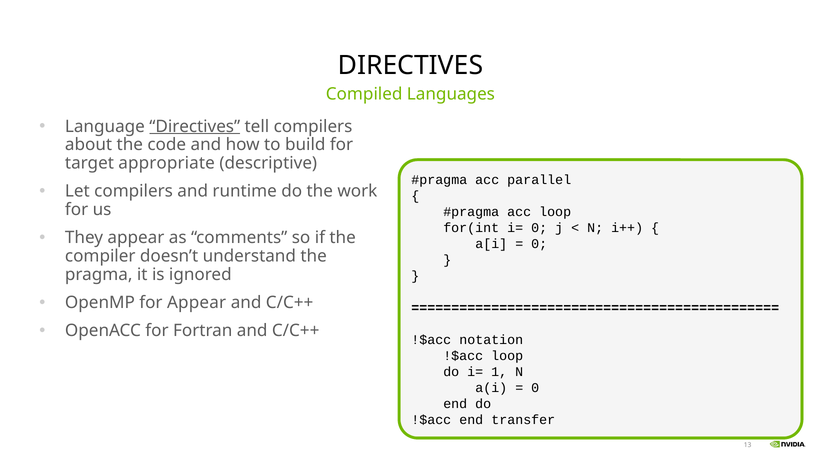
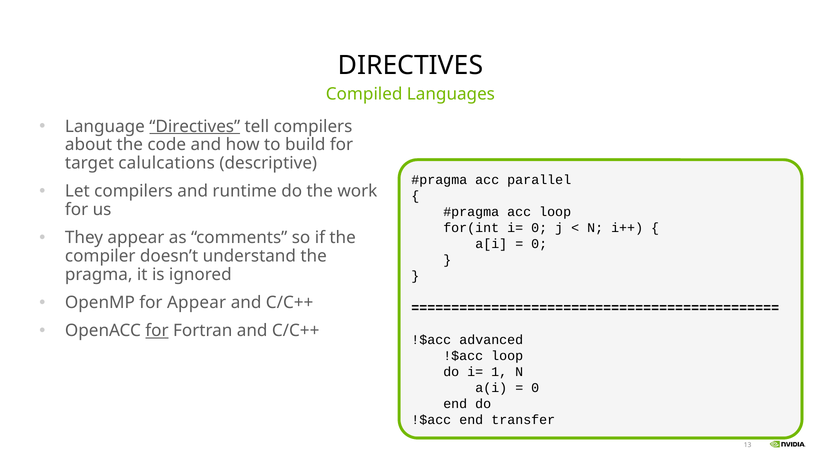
appropriate: appropriate -> calulcations (167, 163)
for underline: none -> present (157, 331)
notation: notation -> advanced (491, 340)
